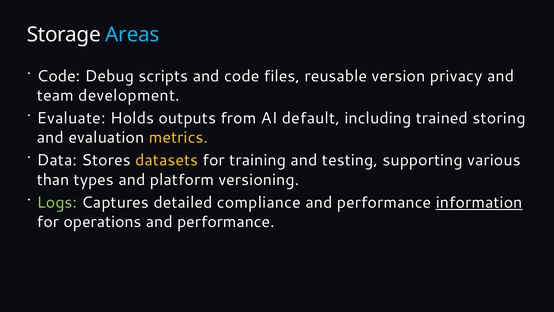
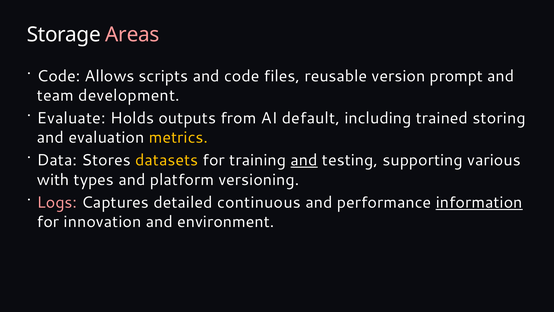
Areas colour: light blue -> pink (132, 35)
Debug: Debug -> Allows (110, 76)
privacy: privacy -> prompt (456, 76)
and underline: none -> present (304, 160)
than: than -> with (53, 180)
Logs colour: light green -> pink (57, 202)
compliance: compliance -> continuous (259, 202)
operations: operations -> innovation (102, 222)
performance: performance -> environment (226, 222)
